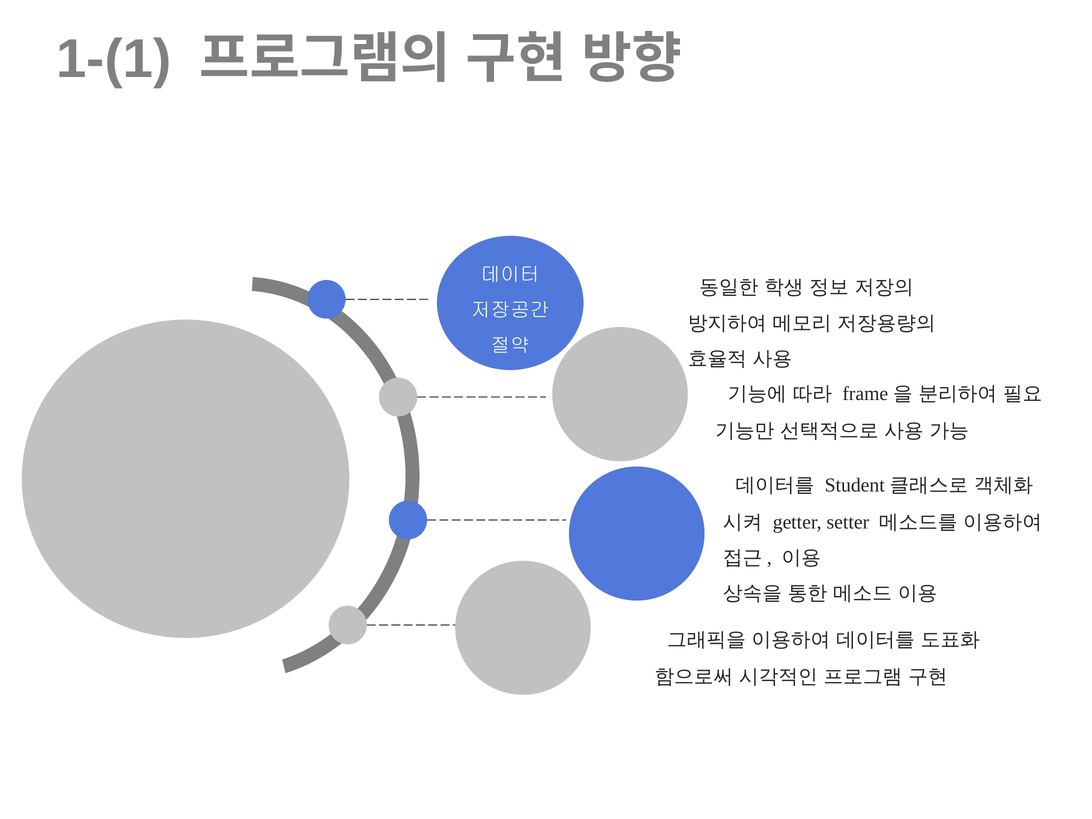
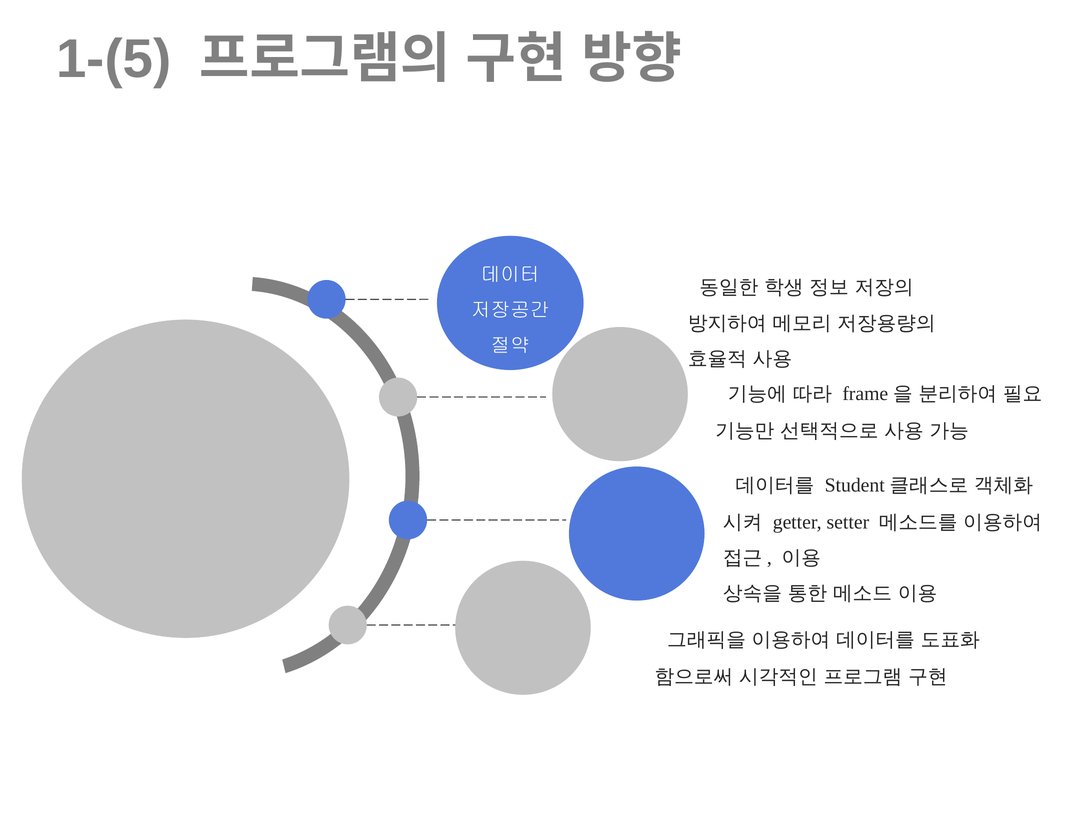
1-(1: 1-(1 -> 1-(5 (114, 59)
